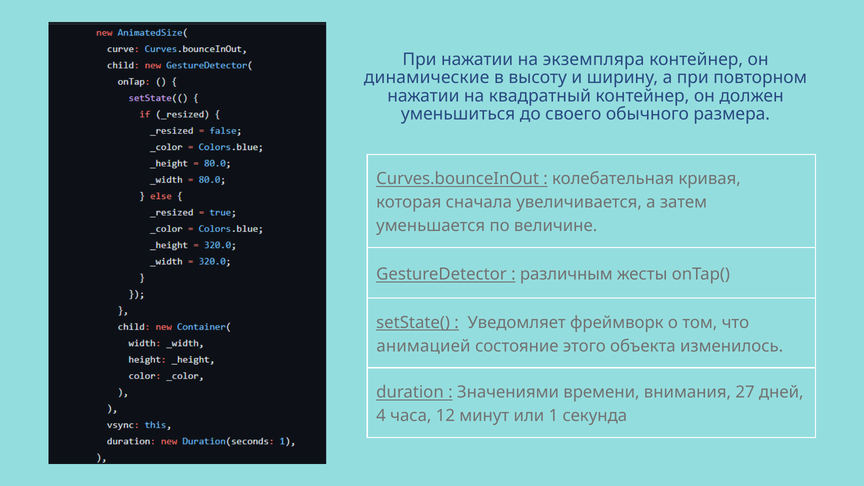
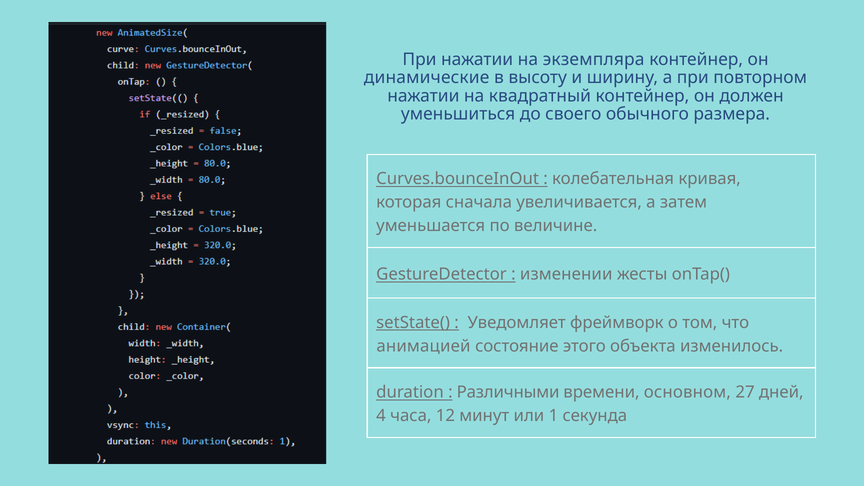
различным: различным -> изменении (566, 274)
Значениями: Значениями -> Различными (508, 392)
внимания: внимания -> основном (687, 392)
